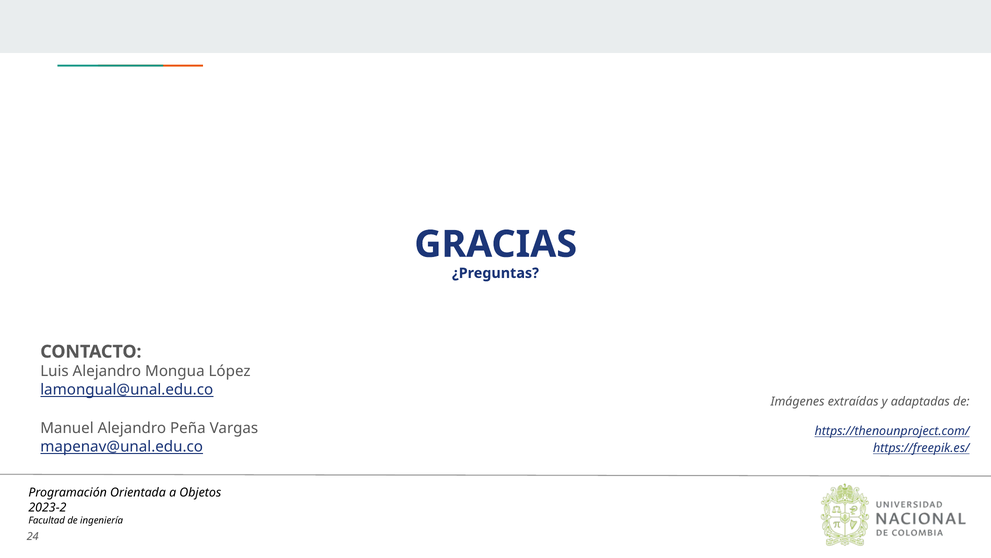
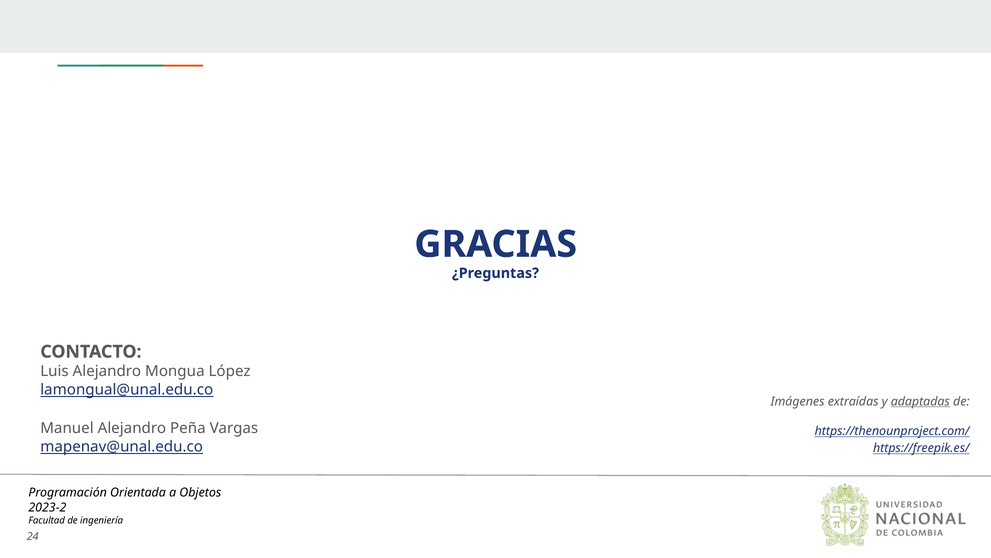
adaptadas underline: none -> present (920, 401)
